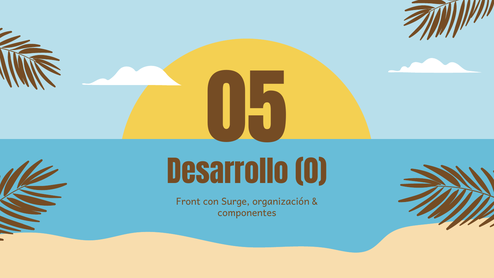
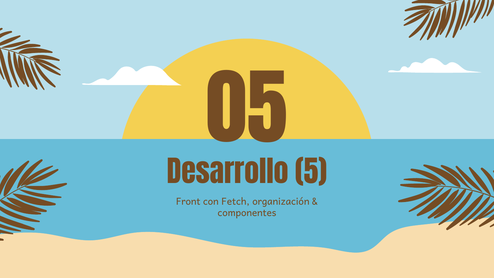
0: 0 -> 5 (311, 174)
Surge: Surge -> Fetch (236, 201)
